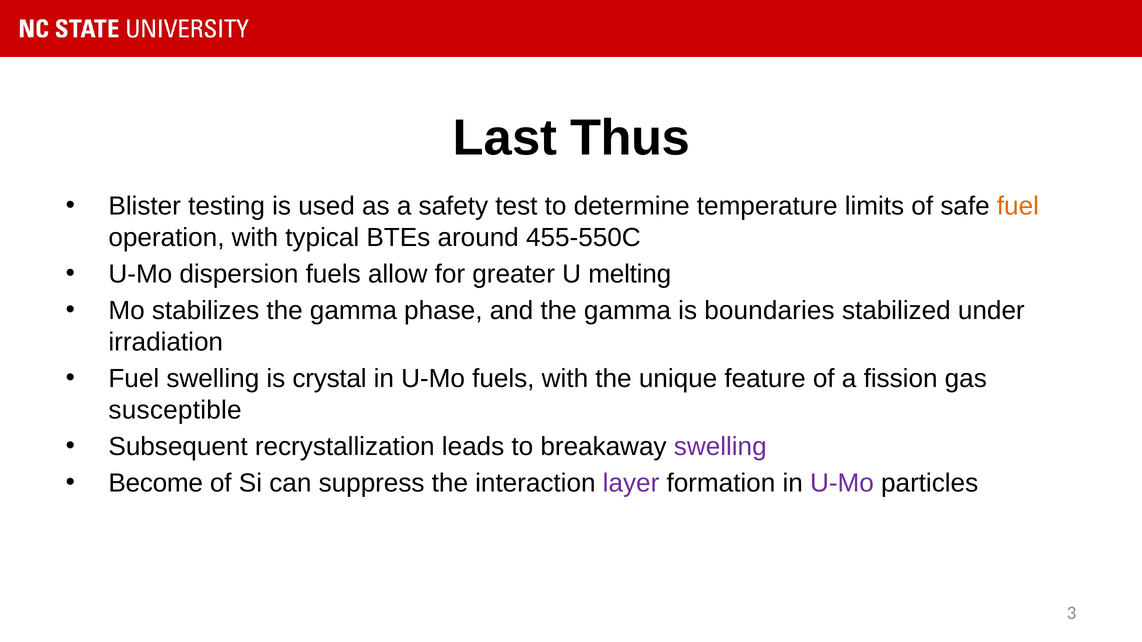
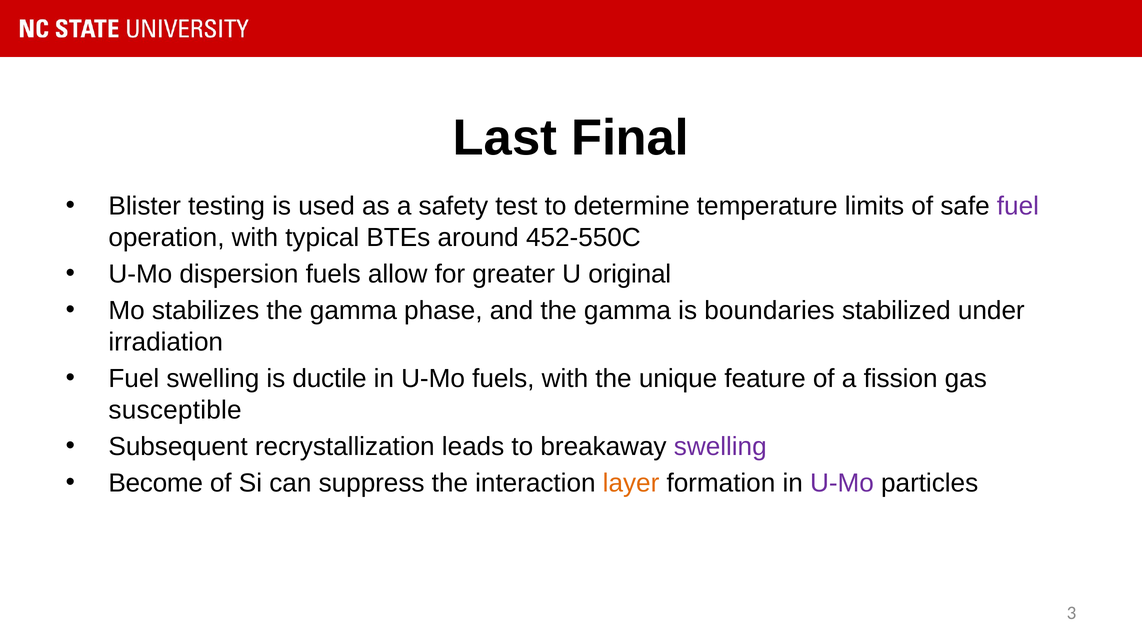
Thus: Thus -> Final (630, 138)
fuel colour: orange -> purple (1018, 206)
455-550C: 455-550C -> 452-550C (583, 238)
melting: melting -> original (630, 274)
crystal: crystal -> ductile (330, 379)
layer colour: purple -> orange (631, 483)
